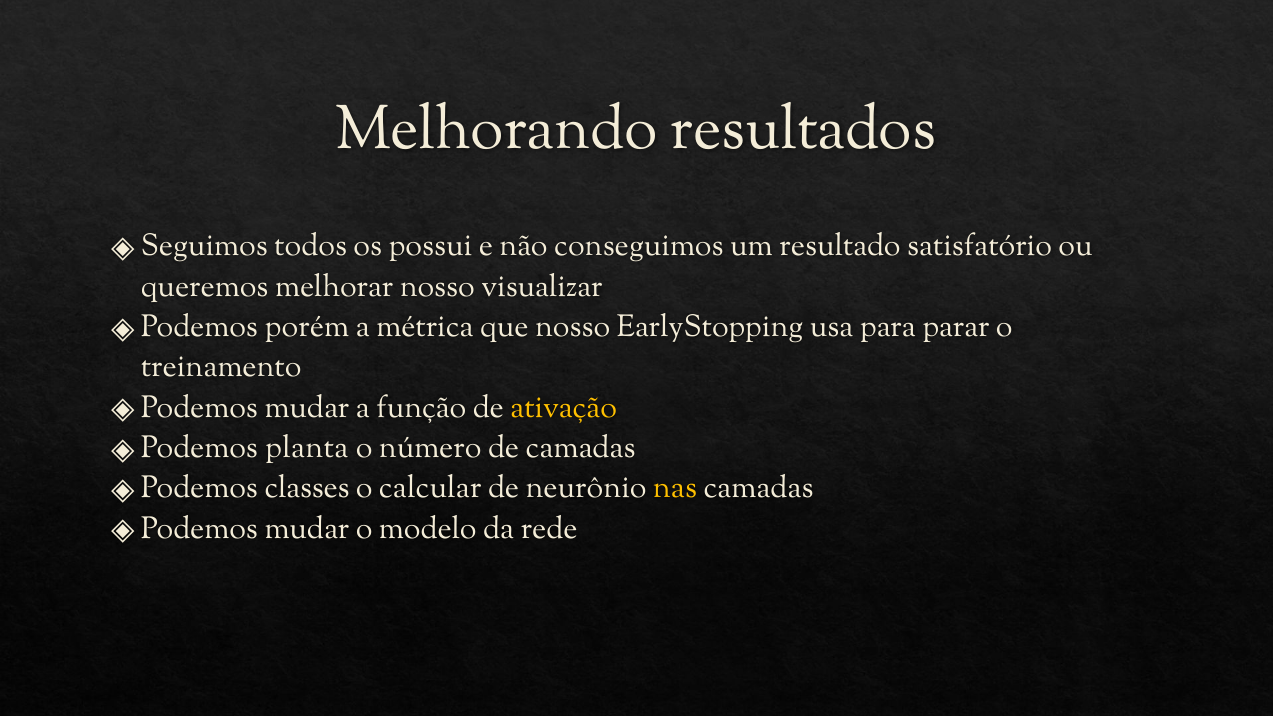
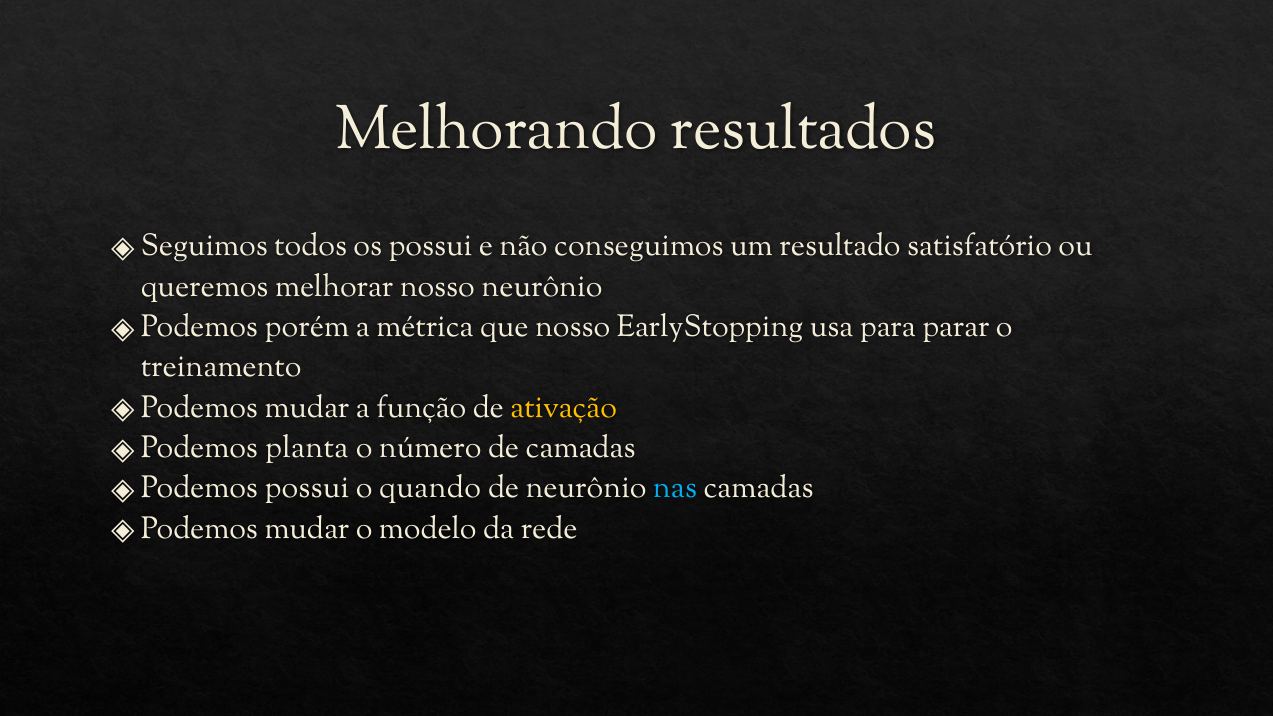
nosso visualizar: visualizar -> neurônio (542, 286)
Podemos classes: classes -> possui (307, 488)
calcular: calcular -> quando (430, 488)
nas colour: yellow -> light blue (675, 488)
